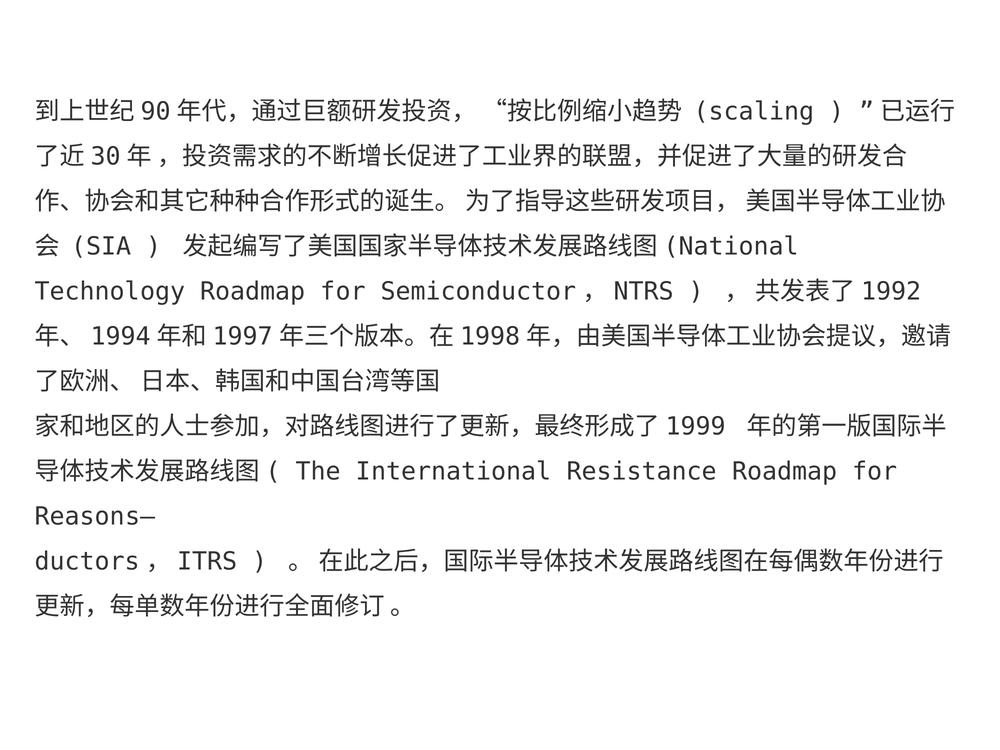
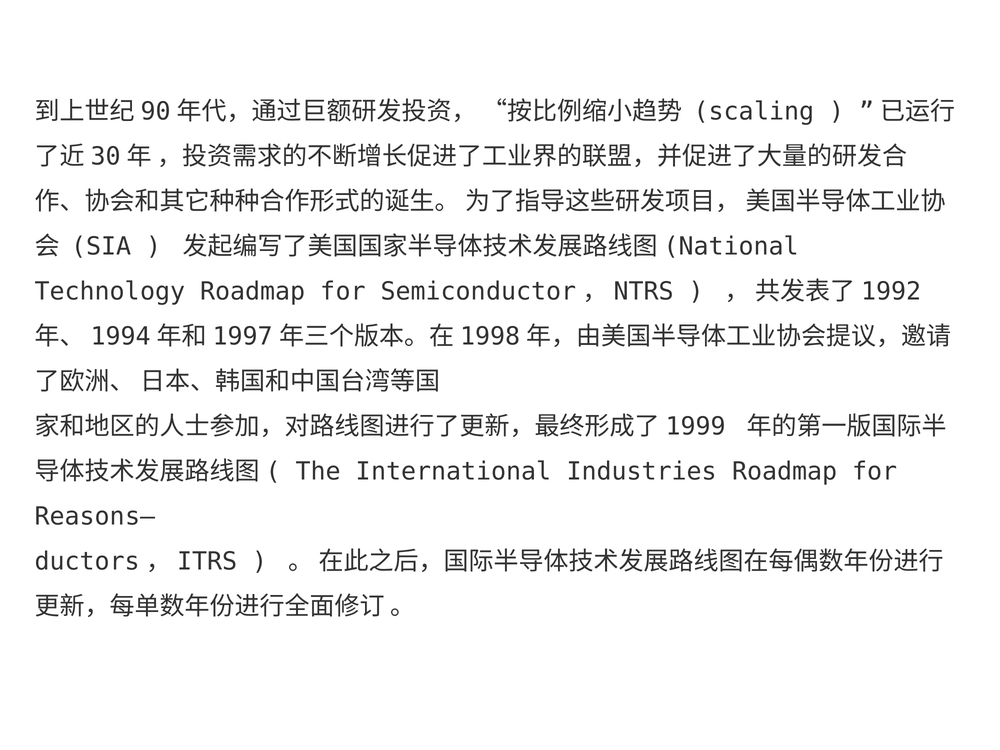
Resistance: Resistance -> Industries (642, 472)
